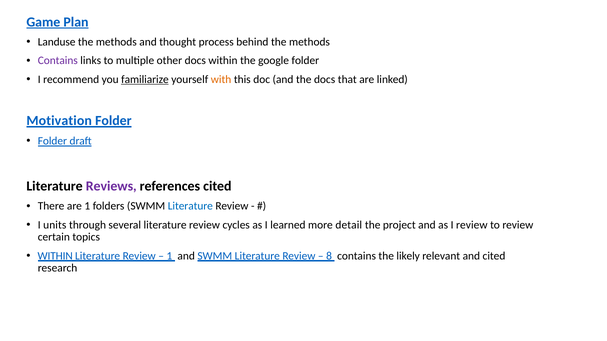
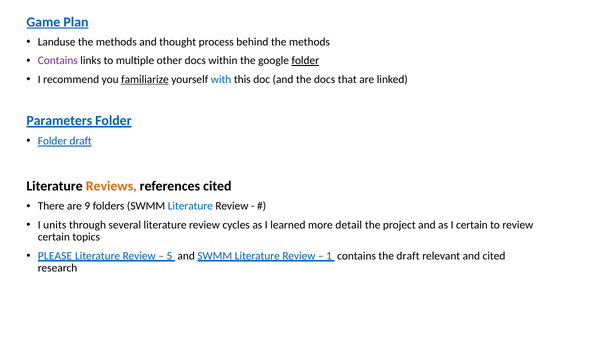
folder underline: none -> present (305, 61)
with colour: orange -> blue (221, 79)
Motivation: Motivation -> Parameters (59, 121)
Reviews colour: purple -> orange (111, 186)
are 1: 1 -> 9 (87, 206)
I review: review -> certain (472, 225)
WITHIN: WITHIN -> PLEASE (55, 256)
1: 1 -> 5 (169, 256)
8: 8 -> 1 (329, 256)
the likely: likely -> draft (408, 256)
